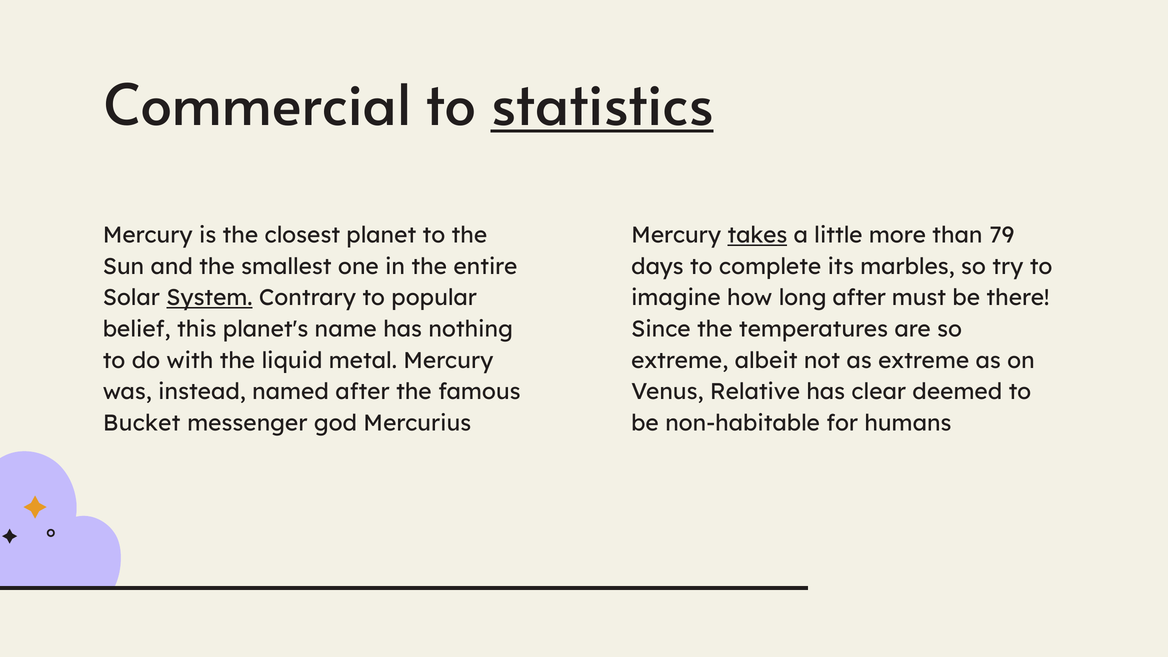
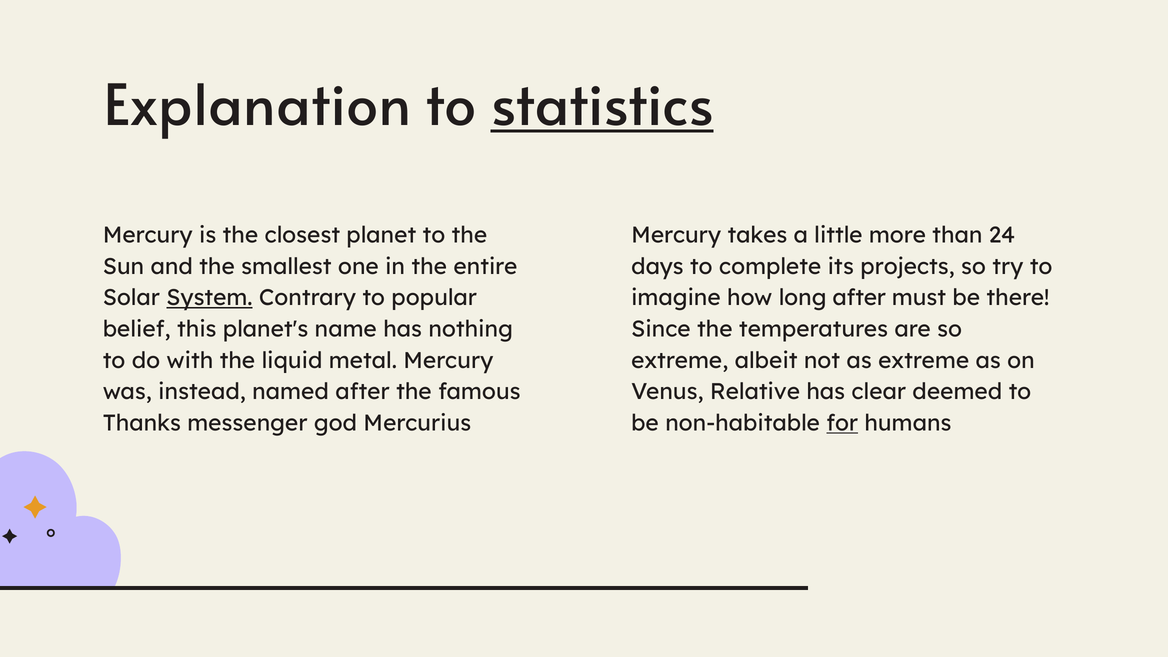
Commercial: Commercial -> Explanation (258, 107)
takes underline: present -> none (757, 235)
79: 79 -> 24 (1002, 235)
marbles: marbles -> projects (908, 267)
Bucket: Bucket -> Thanks (142, 423)
for underline: none -> present (842, 423)
